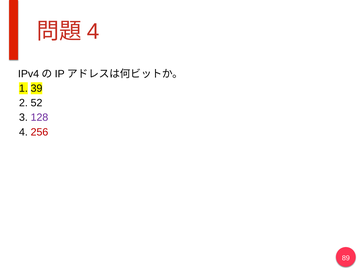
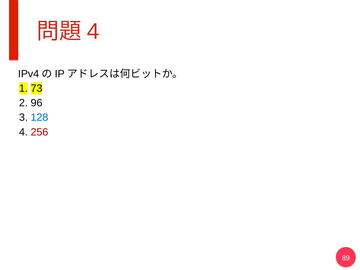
39: 39 -> 73 (37, 88)
52: 52 -> 96 (37, 103)
128 colour: purple -> blue (39, 118)
